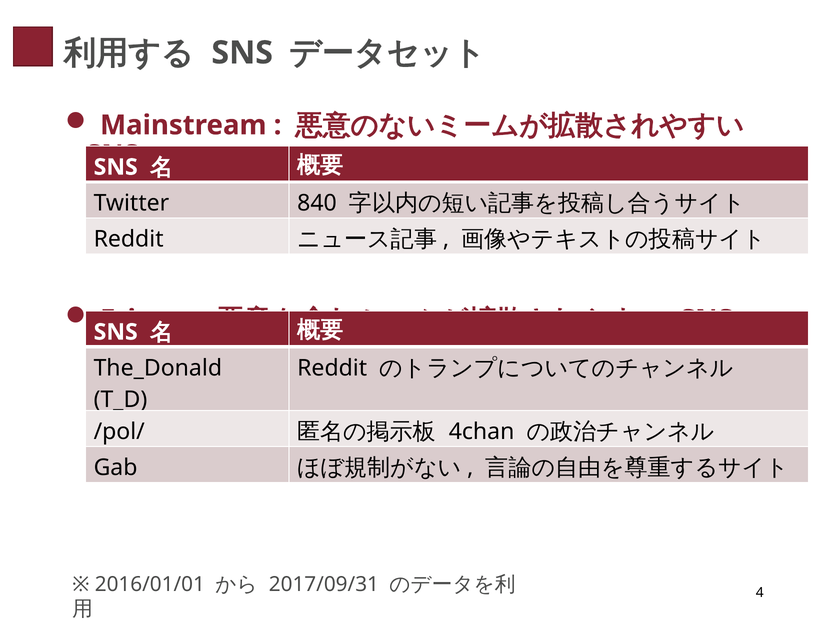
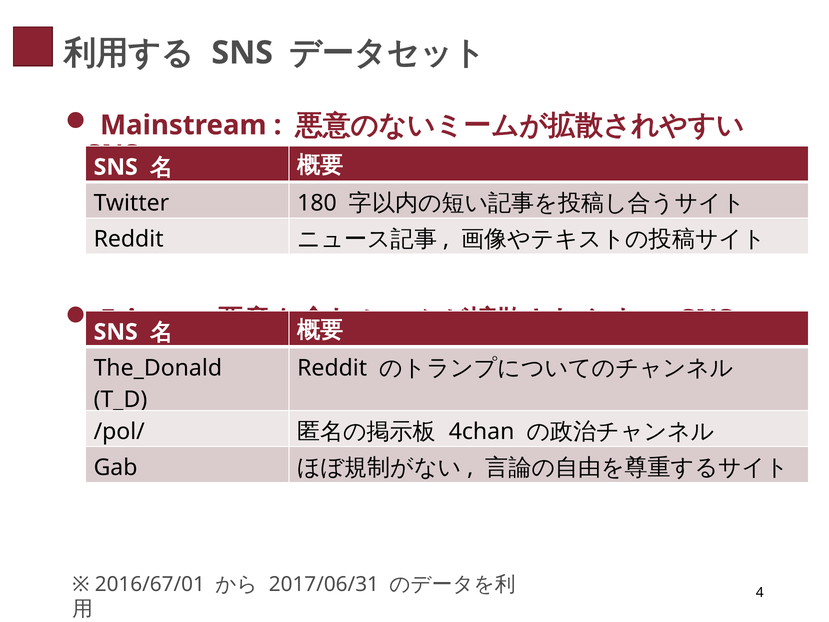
840: 840 -> 180 (317, 203)
2016/01/01: 2016/01/01 -> 2016/67/01 (150, 584)
2017/09/31: 2017/09/31 -> 2017/06/31 (324, 584)
